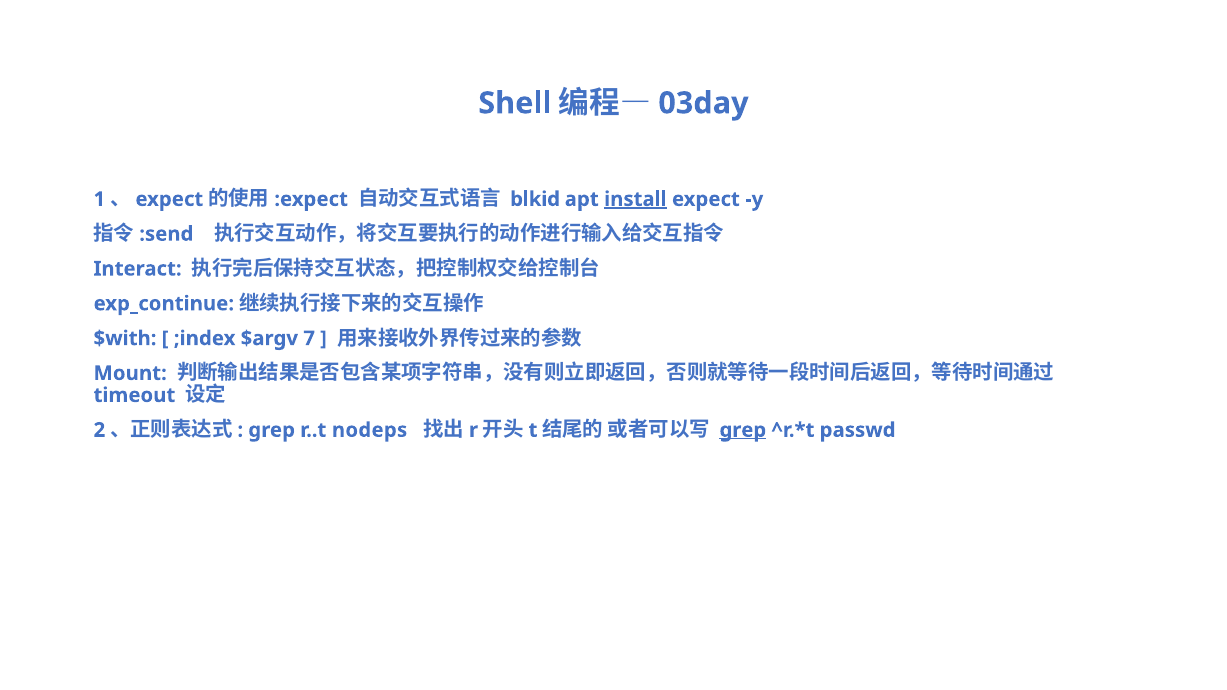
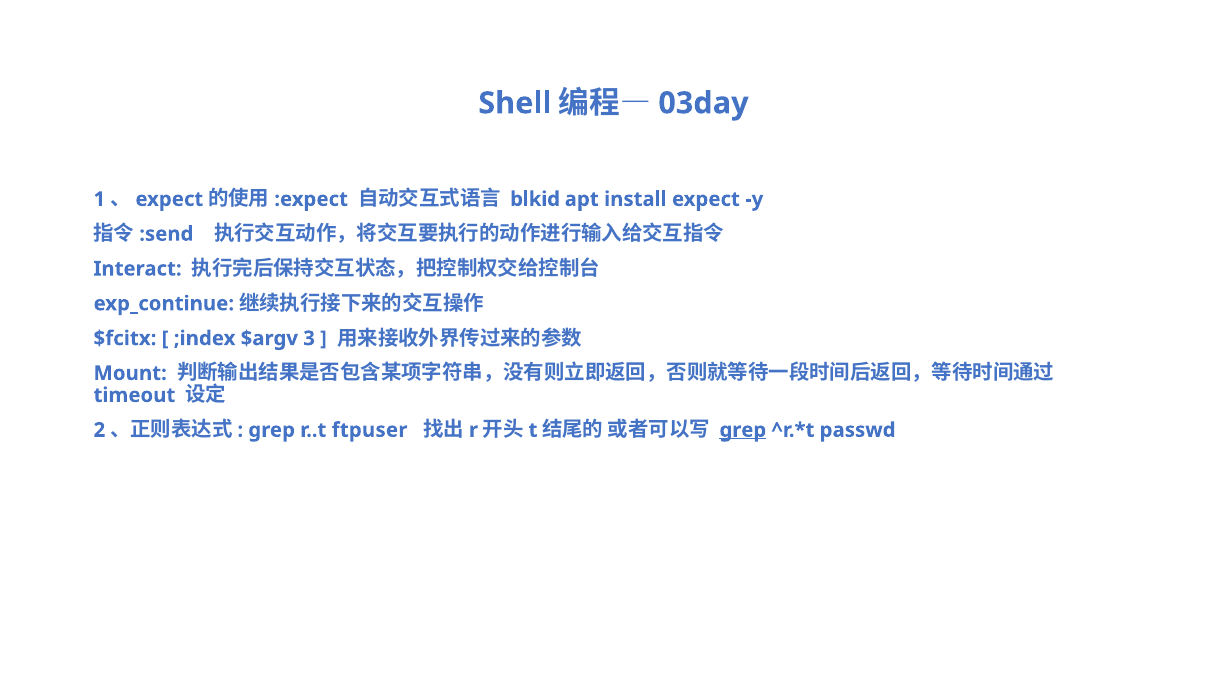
install underline: present -> none (635, 199)
$with: $with -> $fcitx (125, 338)
7: 7 -> 3 (309, 338)
nodeps: nodeps -> ftpuser (370, 430)
